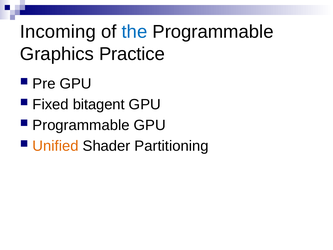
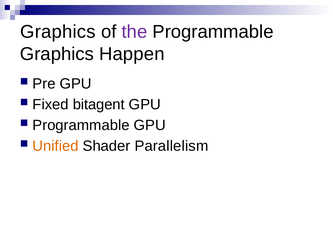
Incoming: Incoming -> Graphics (58, 32)
the colour: blue -> purple (134, 32)
Practice: Practice -> Happen (132, 54)
Partitioning: Partitioning -> Parallelism (171, 146)
